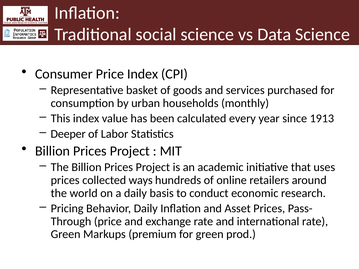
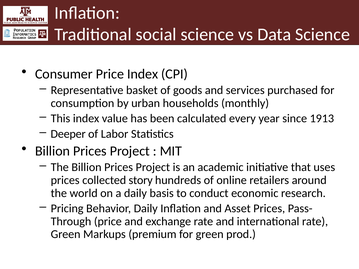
ways: ways -> story (141, 180)
